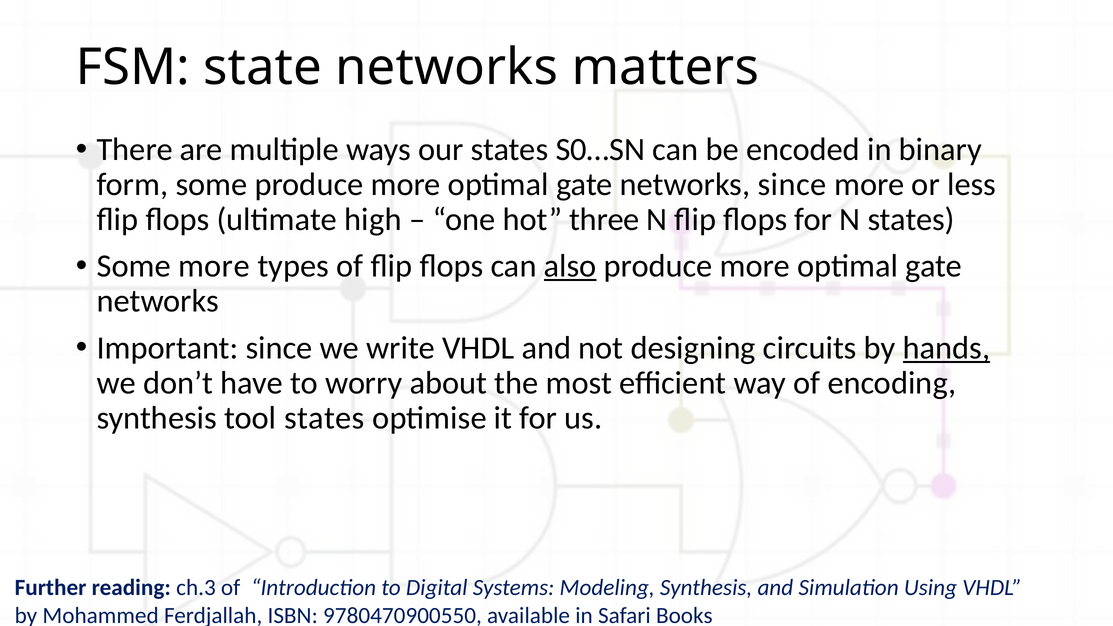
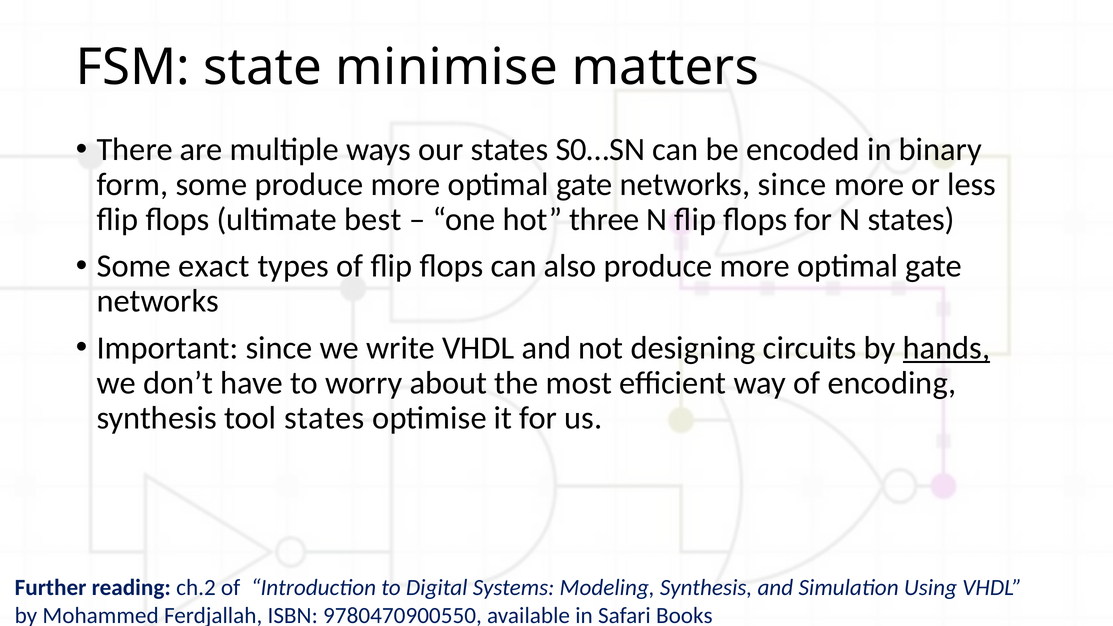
state networks: networks -> minimise (447, 67)
high: high -> best (373, 220)
Some more: more -> exact (214, 266)
also underline: present -> none (570, 266)
ch.3: ch.3 -> ch.2 (196, 588)
